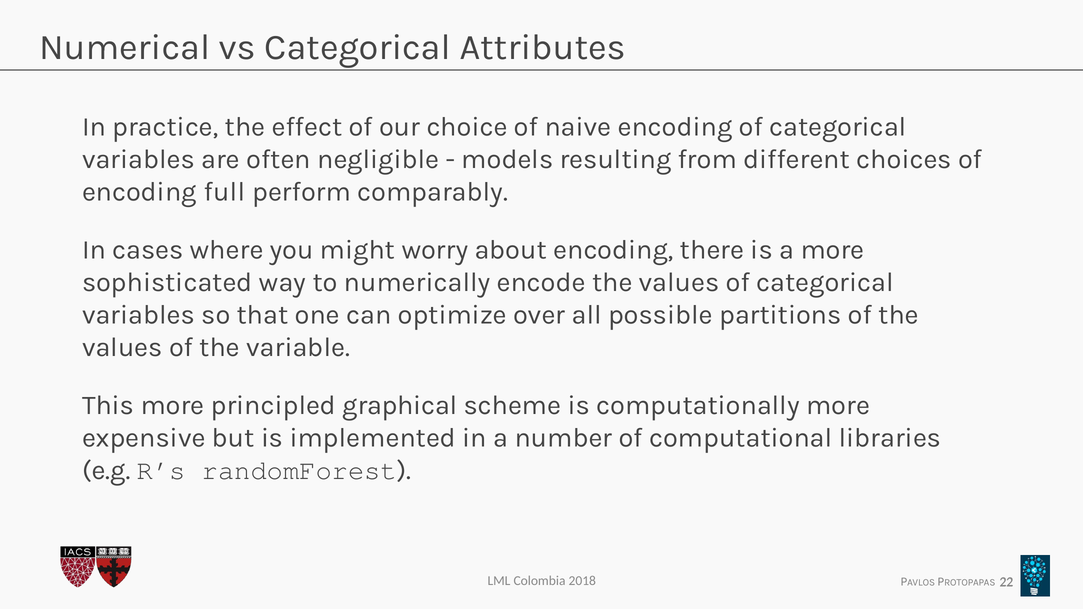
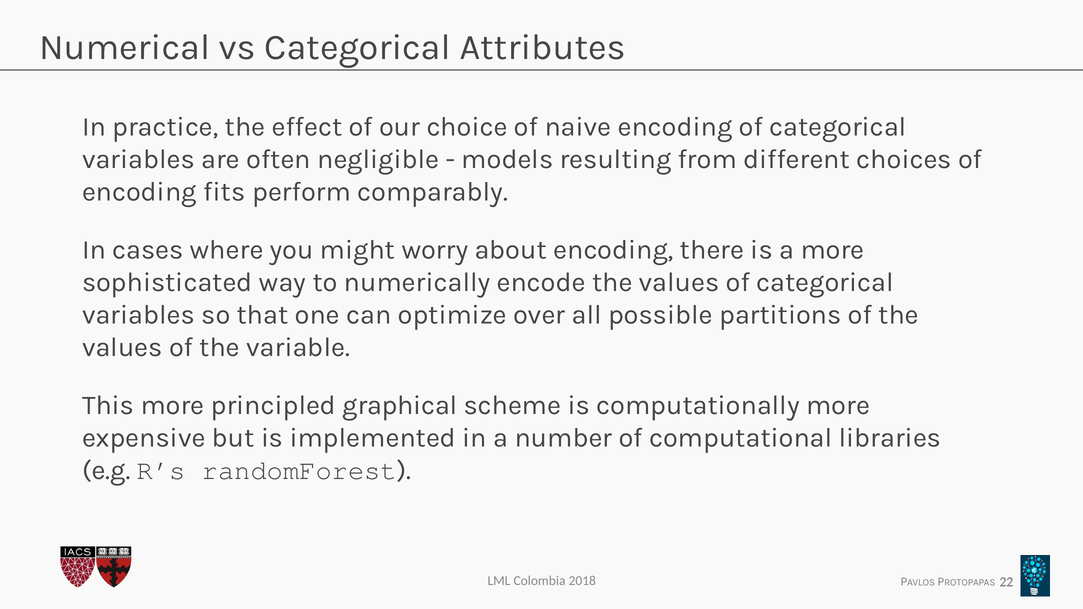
full: full -> fits (224, 192)
